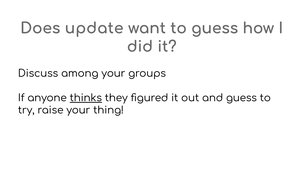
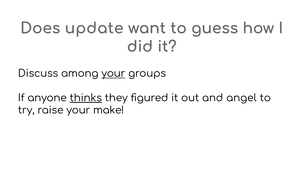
your underline: none -> present (113, 74)
and guess: guess -> angel (241, 98)
thing: thing -> make (109, 110)
